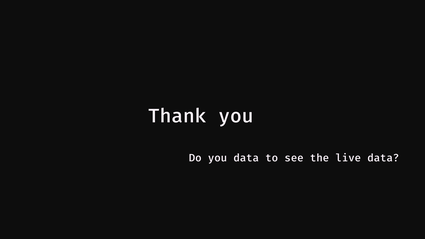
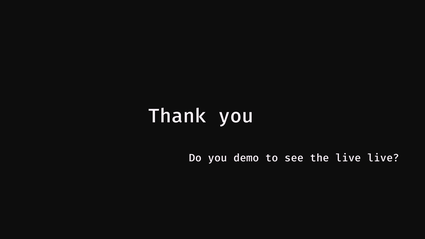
you data: data -> demo (246, 158)
live data: data -> live (383, 158)
